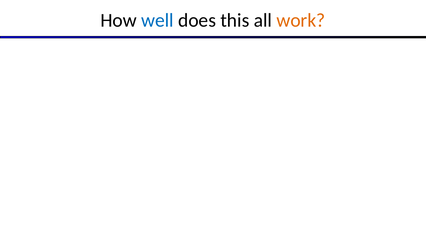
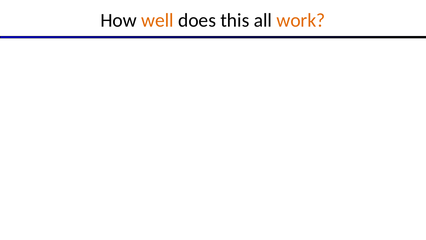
well colour: blue -> orange (158, 20)
